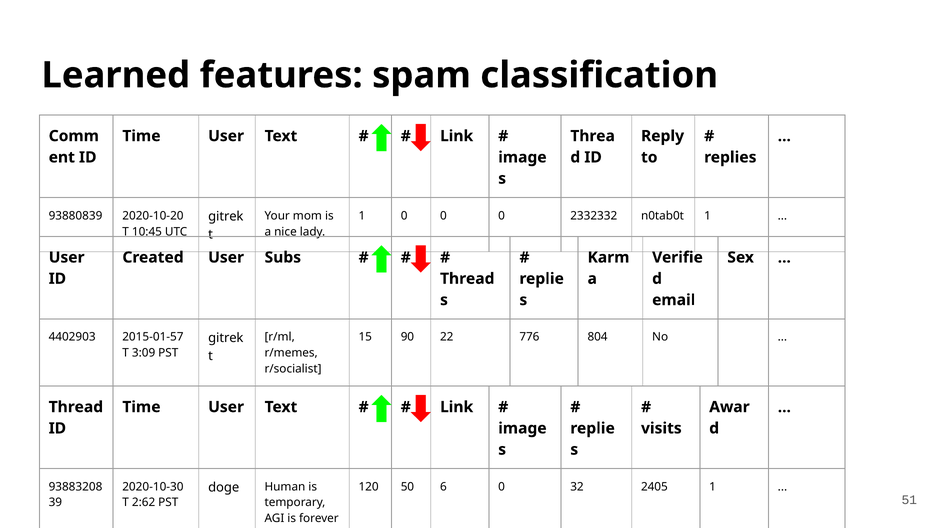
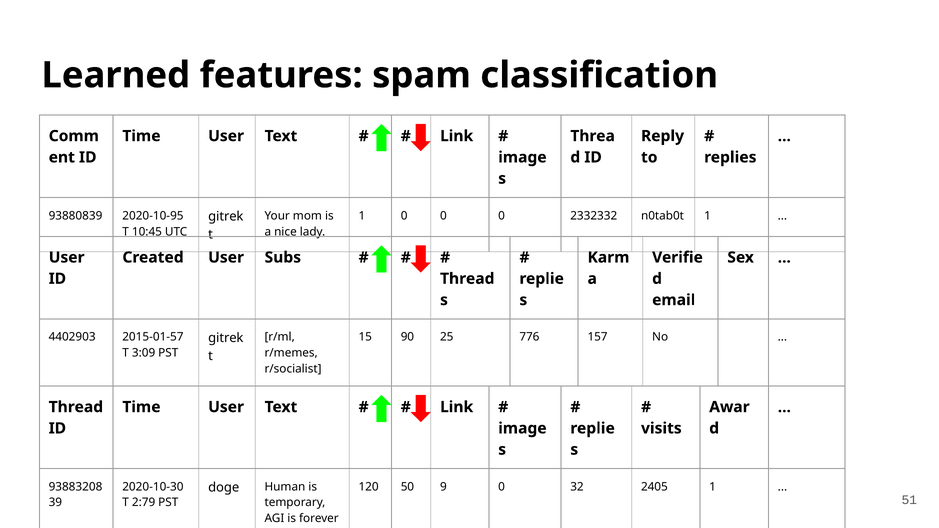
2020-10-20: 2020-10-20 -> 2020-10-95 (153, 216)
22: 22 -> 25 (447, 337)
804: 804 -> 157 (598, 337)
6: 6 -> 9 (443, 487)
2:62: 2:62 -> 2:79 (144, 503)
